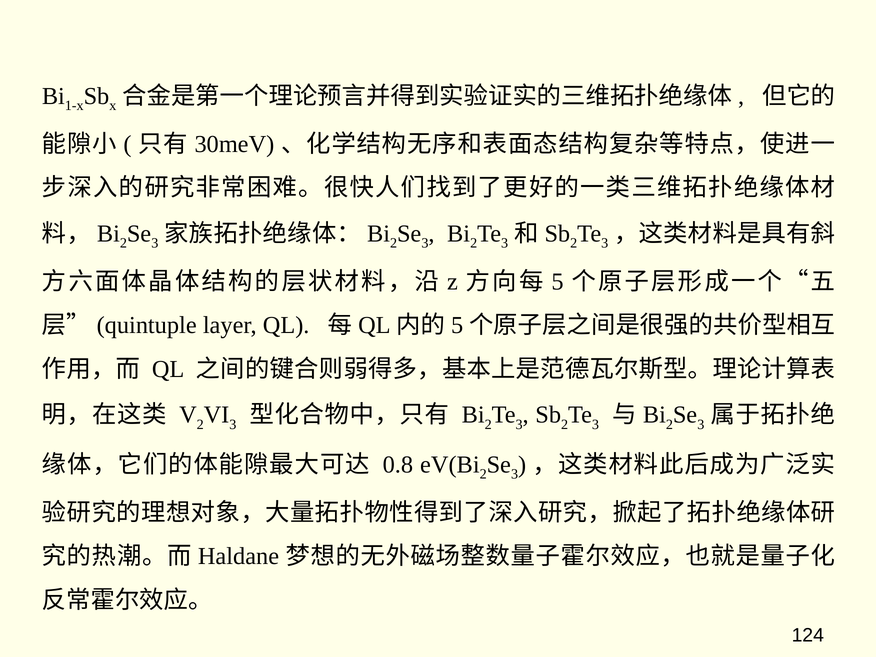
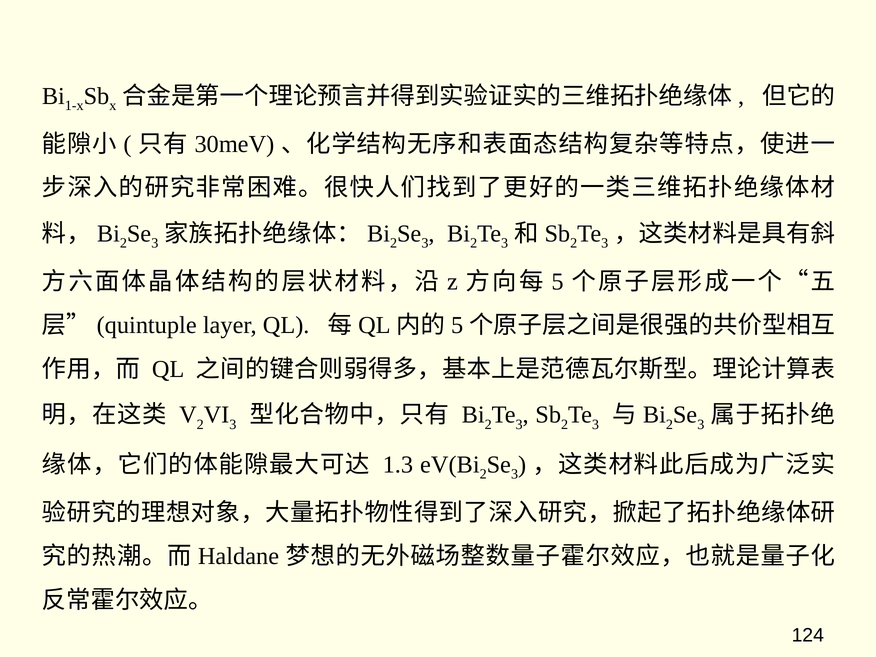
0.8: 0.8 -> 1.3 (398, 465)
